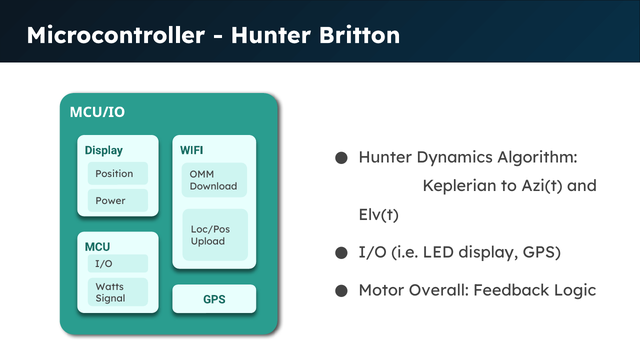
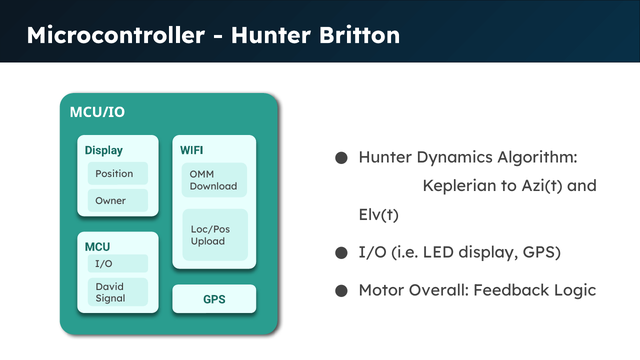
Power: Power -> Owner (111, 201)
Watts: Watts -> David (110, 287)
